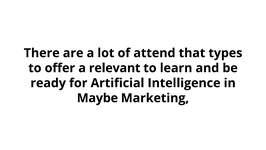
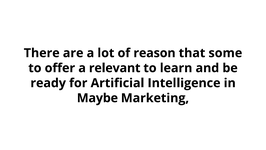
attend: attend -> reason (154, 53)
types: types -> some (225, 53)
